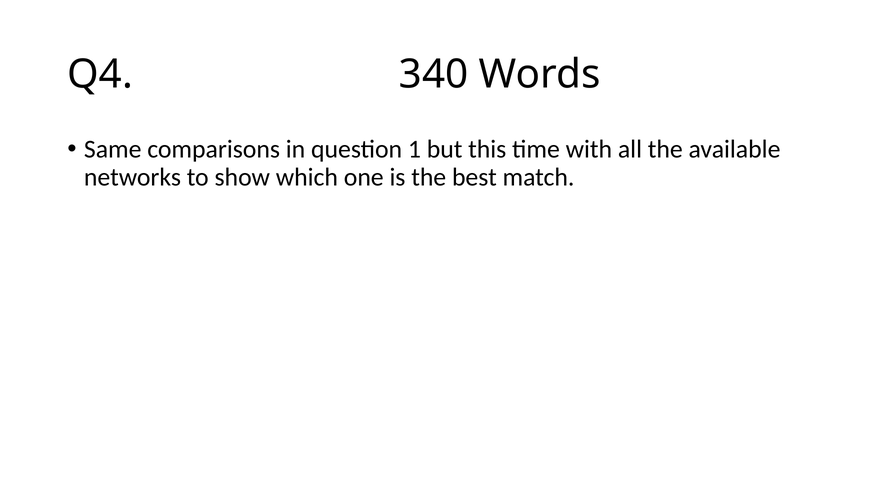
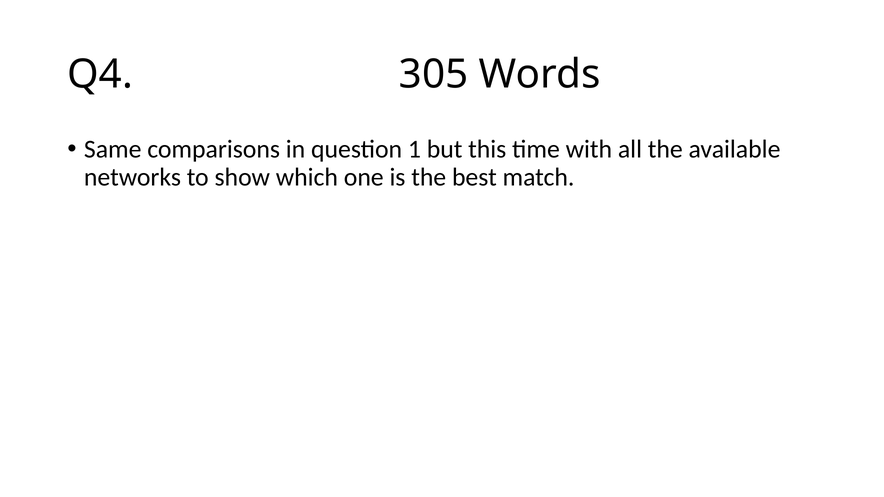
340: 340 -> 305 (434, 74)
